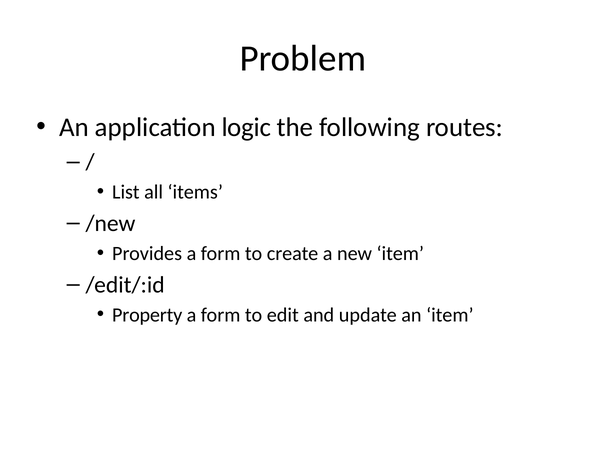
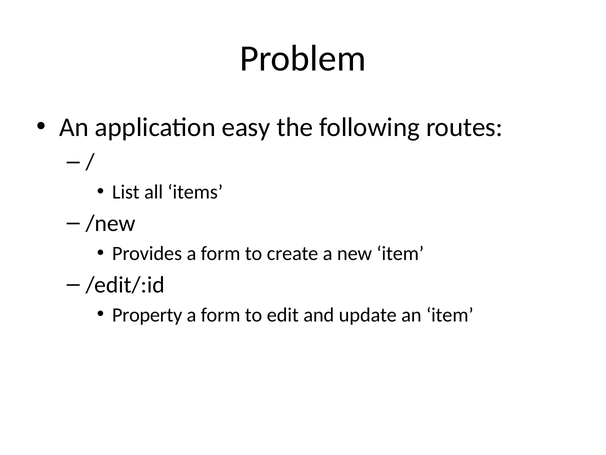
logic: logic -> easy (246, 127)
